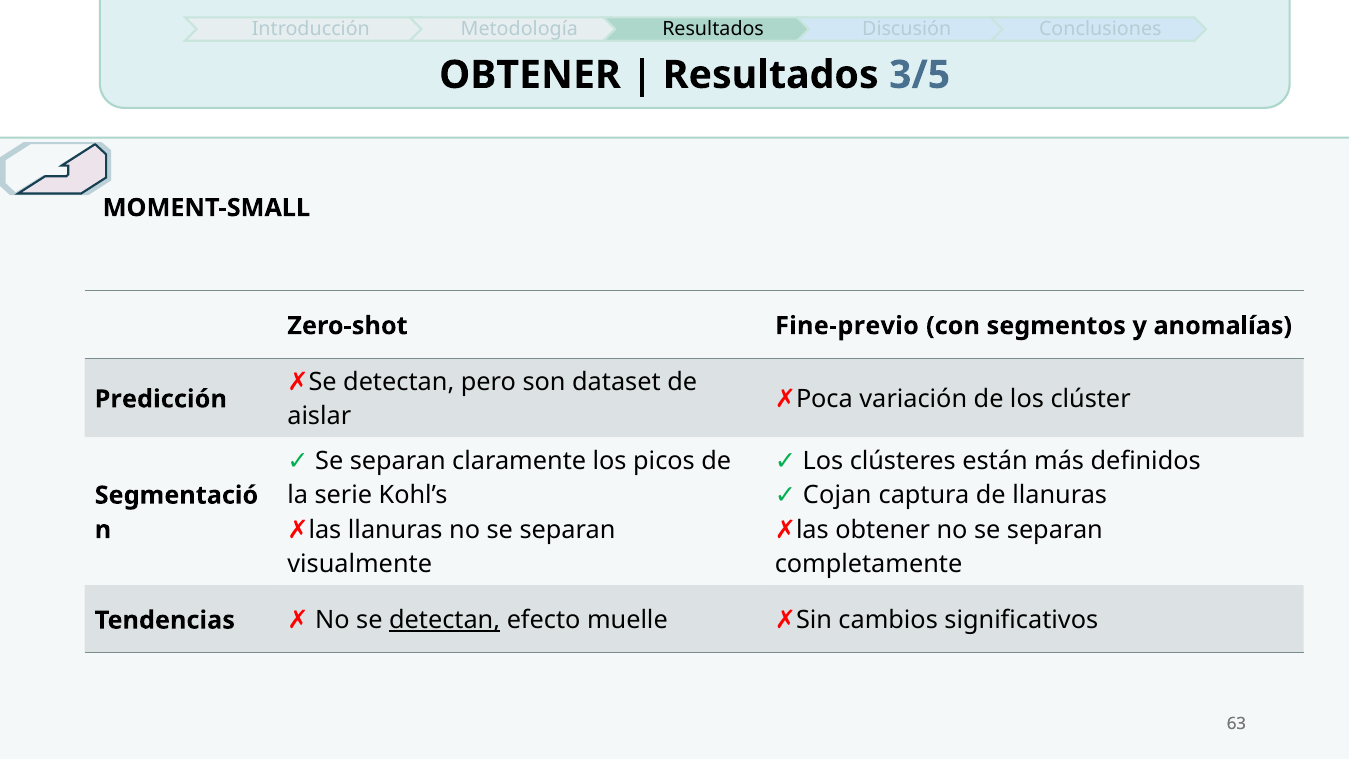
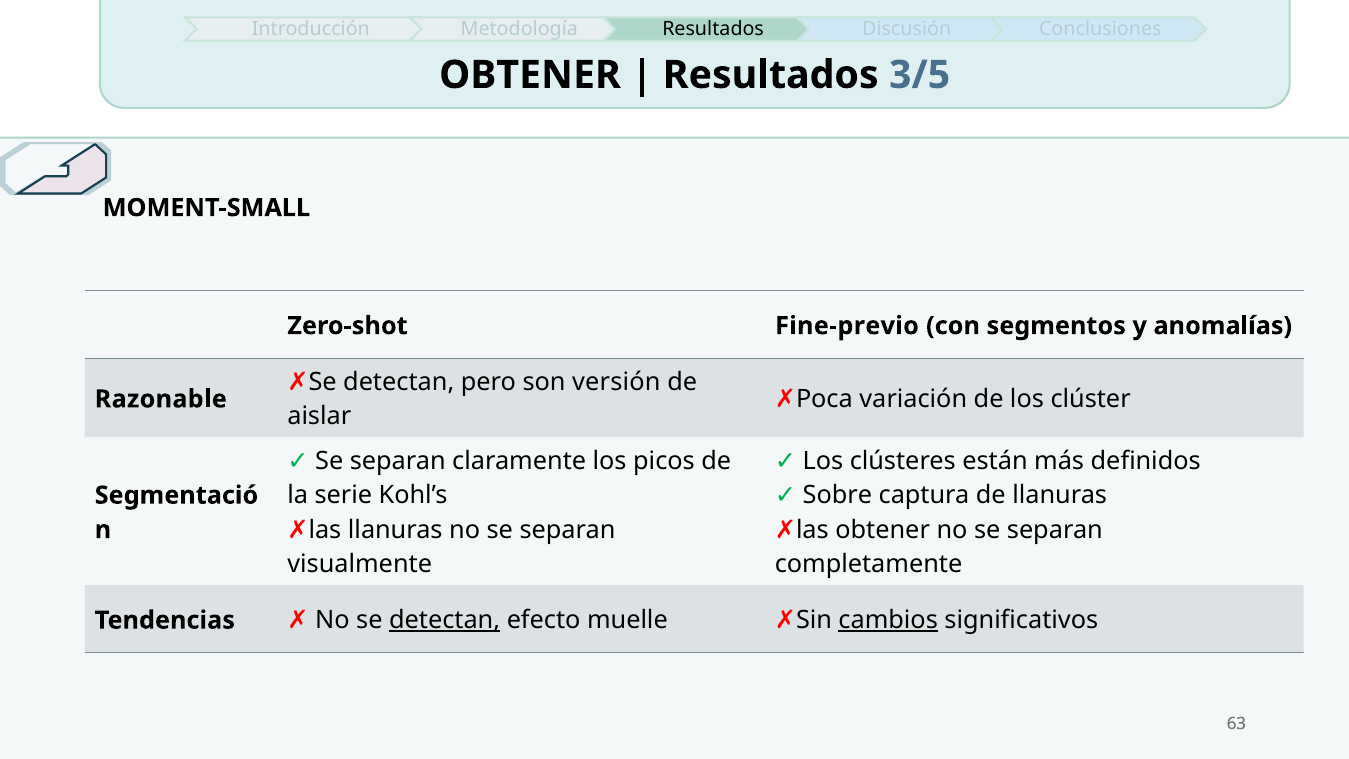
dataset: dataset -> versión (616, 382)
Predicción: Predicción -> Razonable (161, 399)
Cojan: Cojan -> Sobre (837, 495)
cambios underline: none -> present (888, 620)
